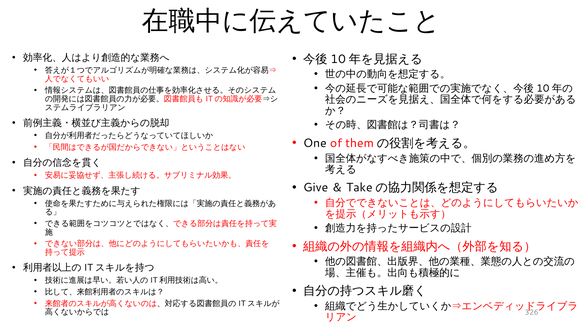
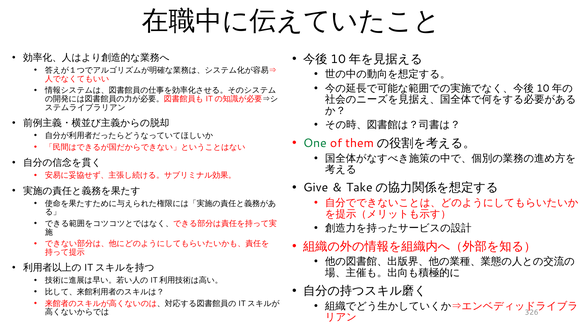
One colour: black -> green (315, 143)
